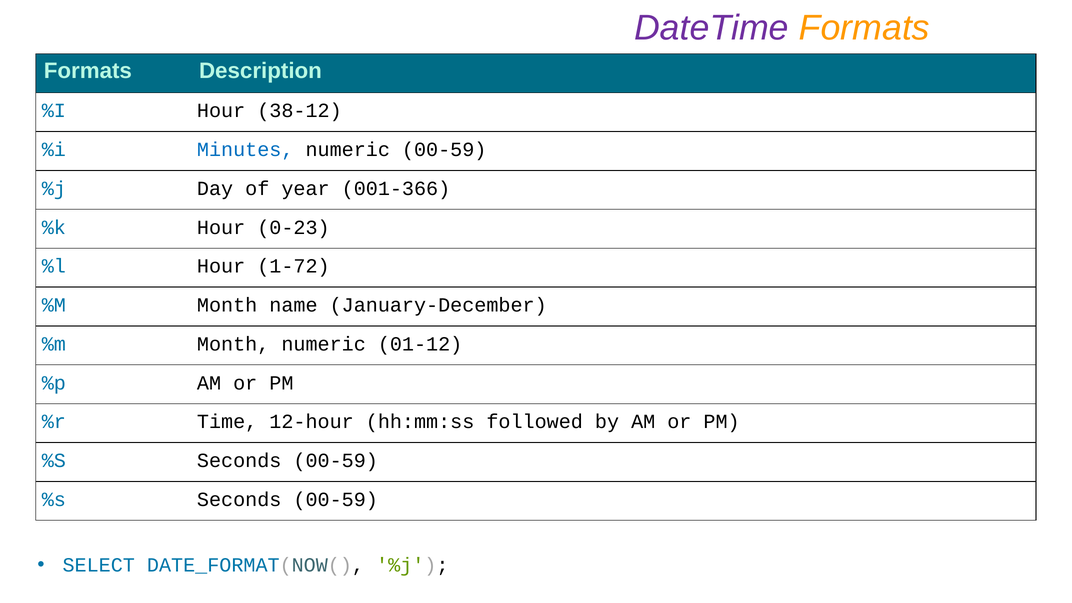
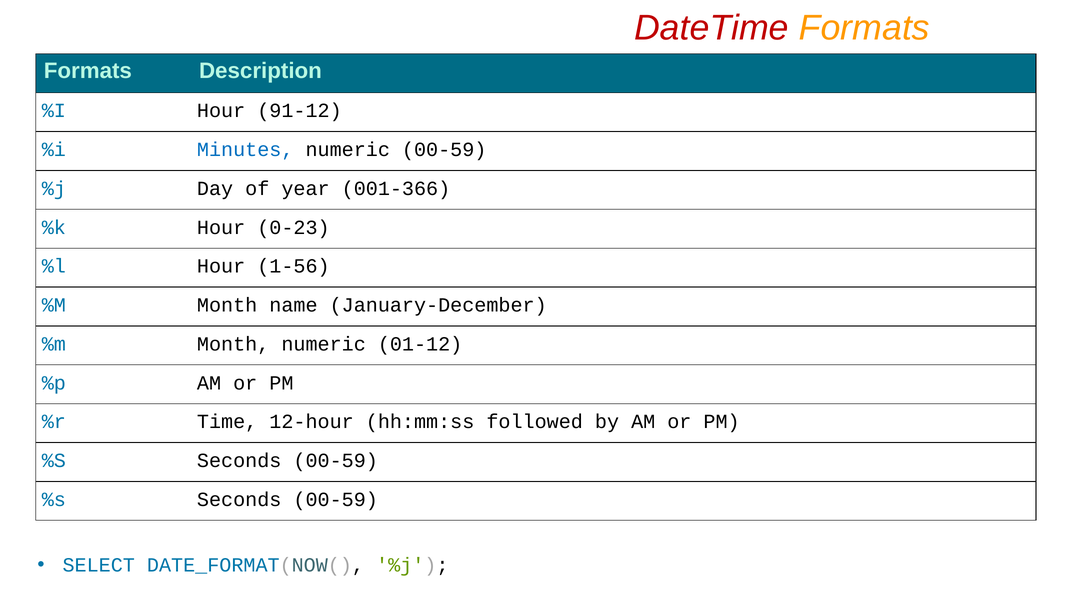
DateTime colour: purple -> red (712, 28)
38-12: 38-12 -> 91-12 (299, 111)
1-72: 1-72 -> 1-56 (293, 266)
